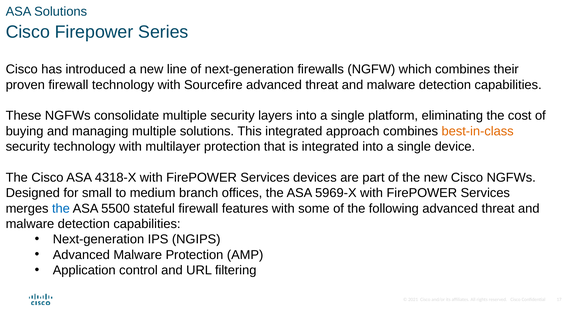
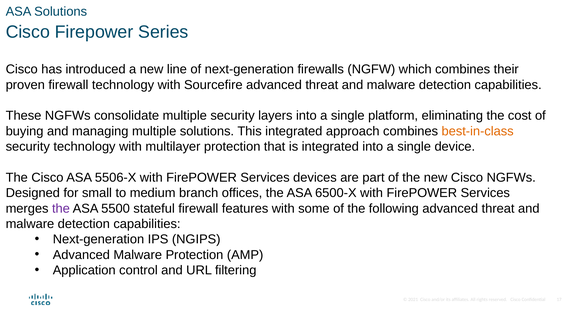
4318-X: 4318-X -> 5506-X (116, 178)
5969-X: 5969-X -> 6500-X (336, 193)
the colour: blue -> purple (61, 209)
